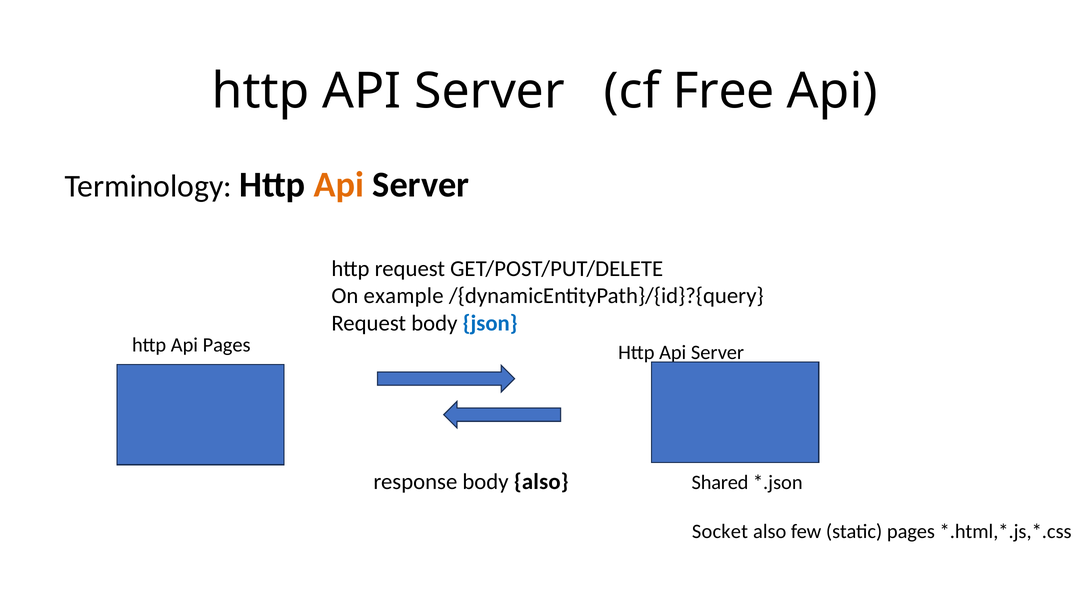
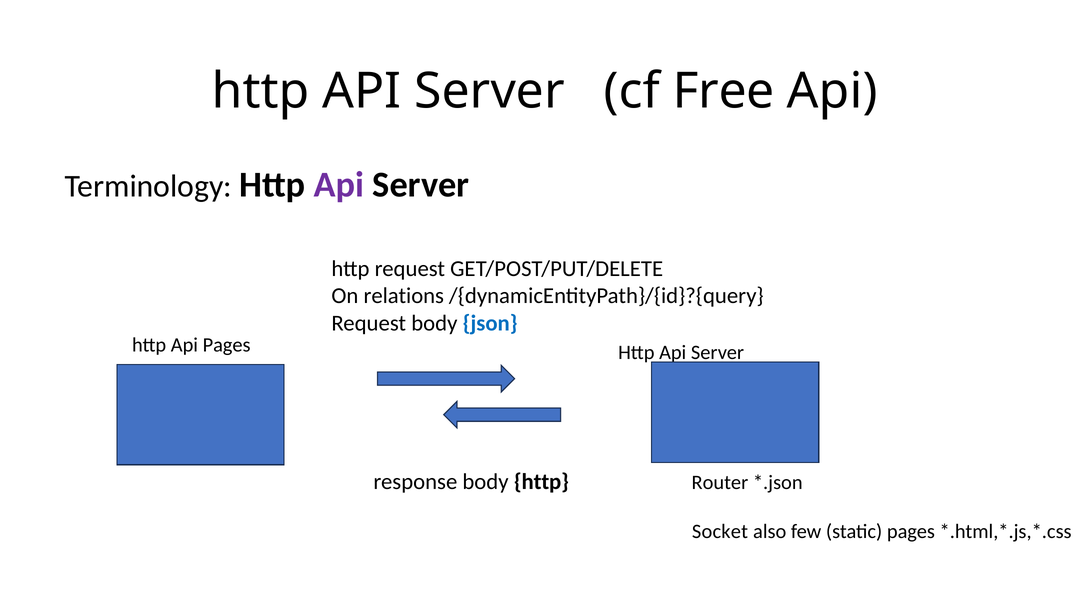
Api colour: orange -> purple (339, 185)
example: example -> relations (404, 296)
body also: also -> http (541, 482)
Shared: Shared -> Router (720, 483)
